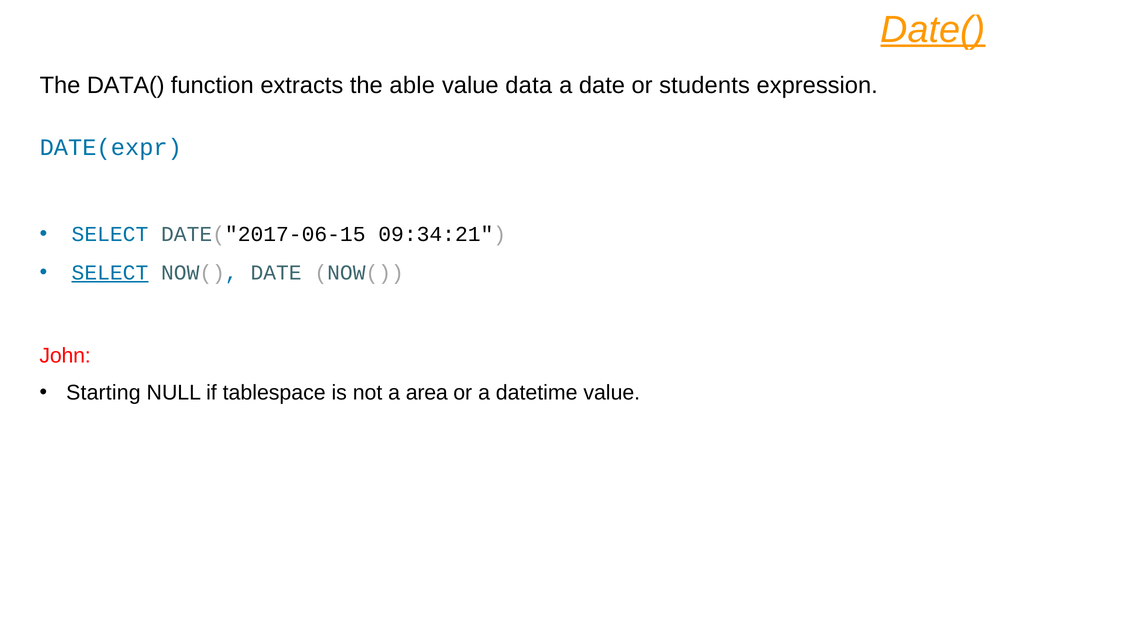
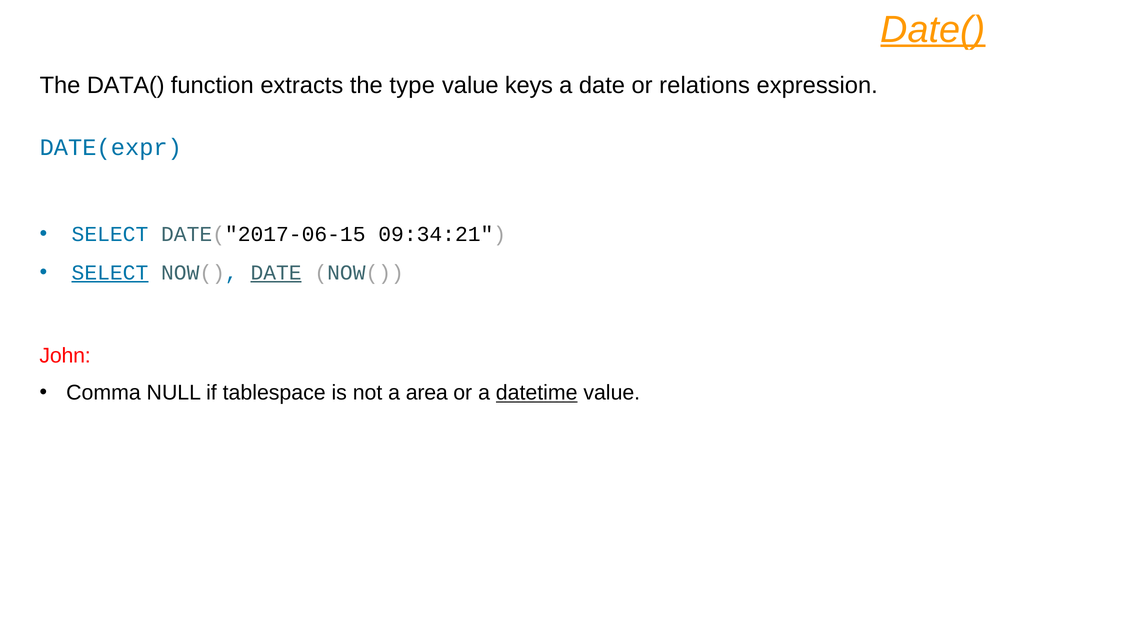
able: able -> type (412, 86)
data: data -> keys (529, 86)
students: students -> relations (705, 86)
DATE underline: none -> present (276, 273)
Starting: Starting -> Comma (104, 393)
datetime underline: none -> present (537, 393)
